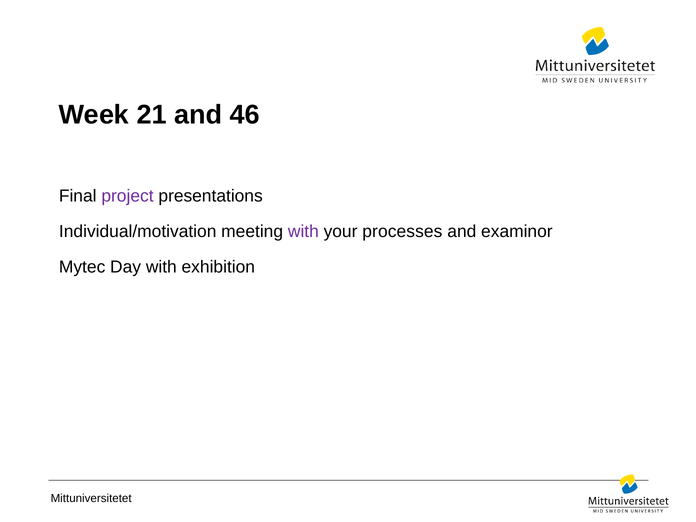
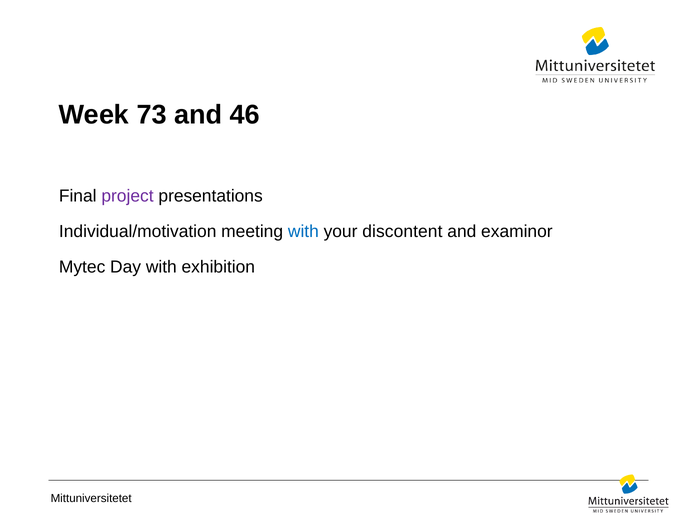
21: 21 -> 73 (152, 115)
with colour: purple -> blue (303, 232)
processes: processes -> discontent (402, 232)
